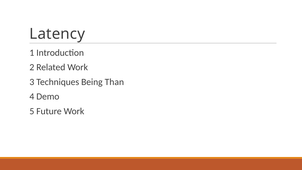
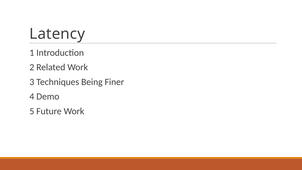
Than: Than -> Finer (114, 82)
